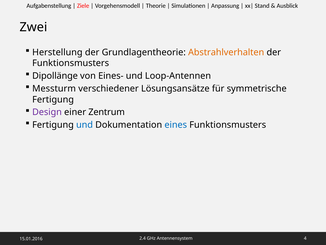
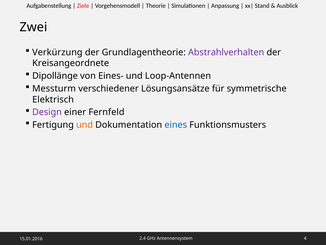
Herstellung: Herstellung -> Verkürzung (57, 52)
Abstrahlverhalten colour: orange -> purple (226, 52)
Funktionsmusters: Funktionsmusters -> Kreisangeordnete (71, 63)
Fertigung: Fertigung -> Elektrisch (53, 99)
Zentrum: Zentrum -> Fernfeld (106, 112)
und colour: blue -> orange (85, 125)
